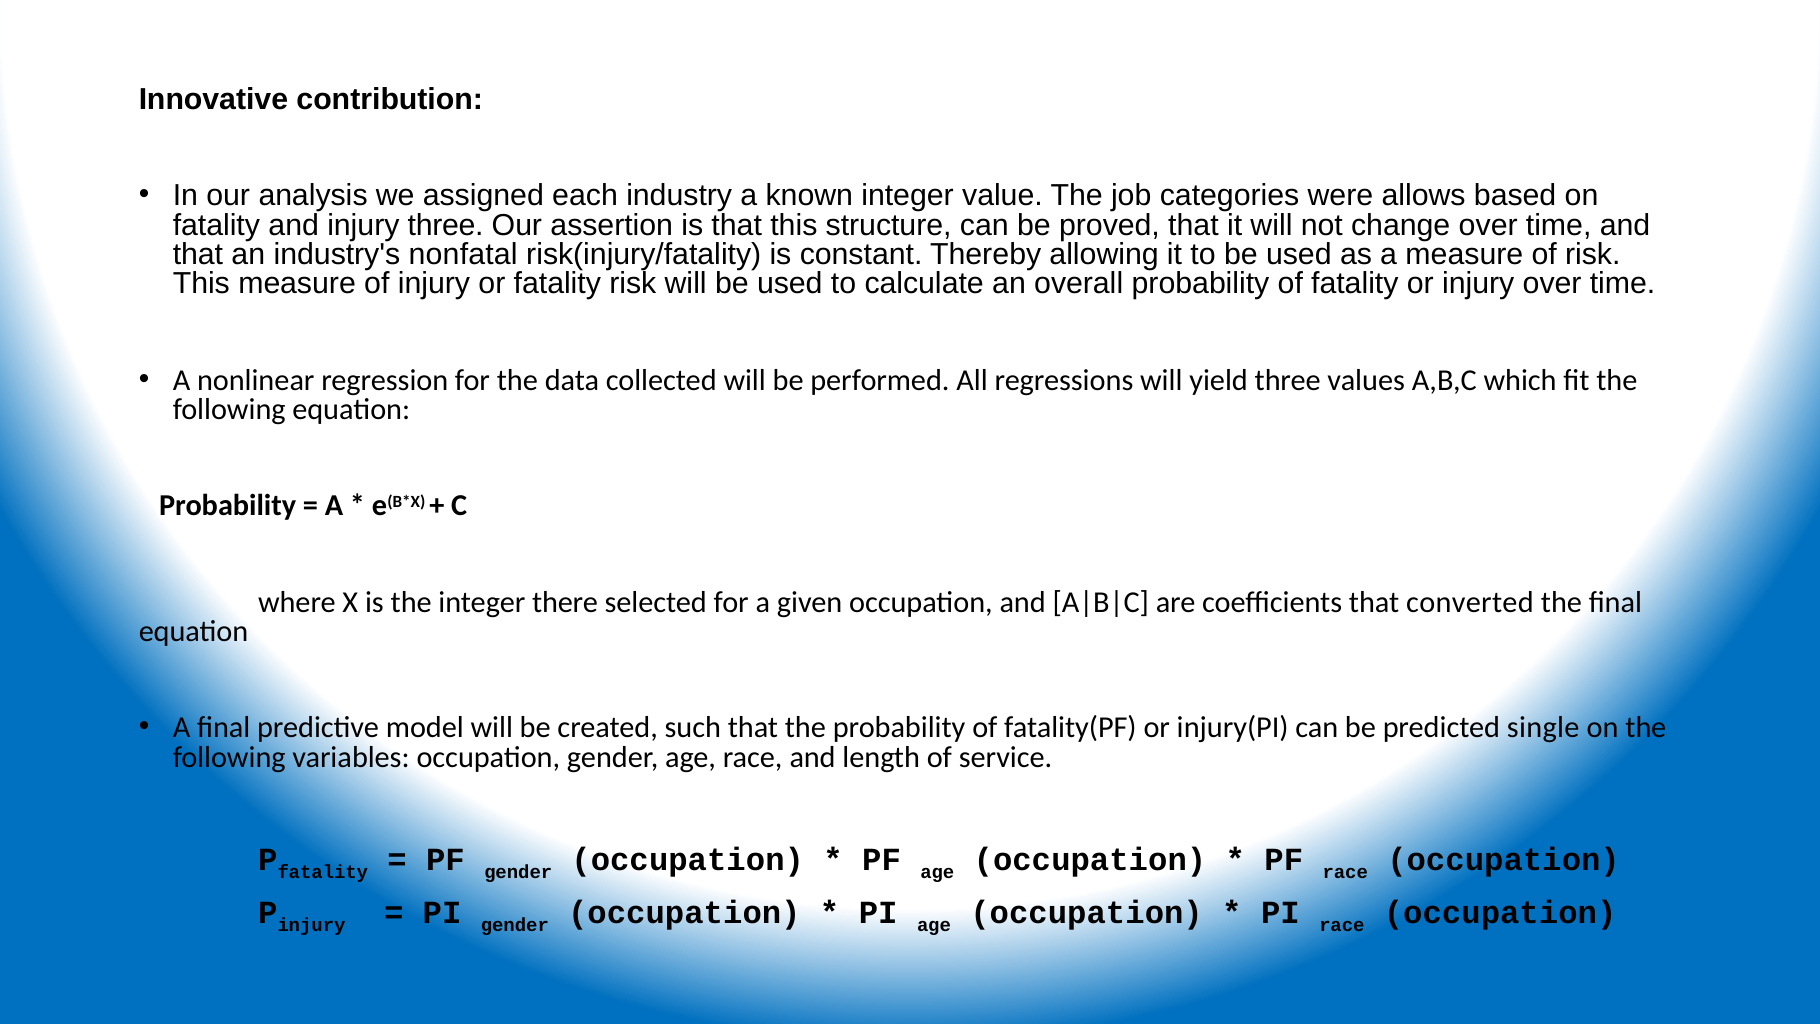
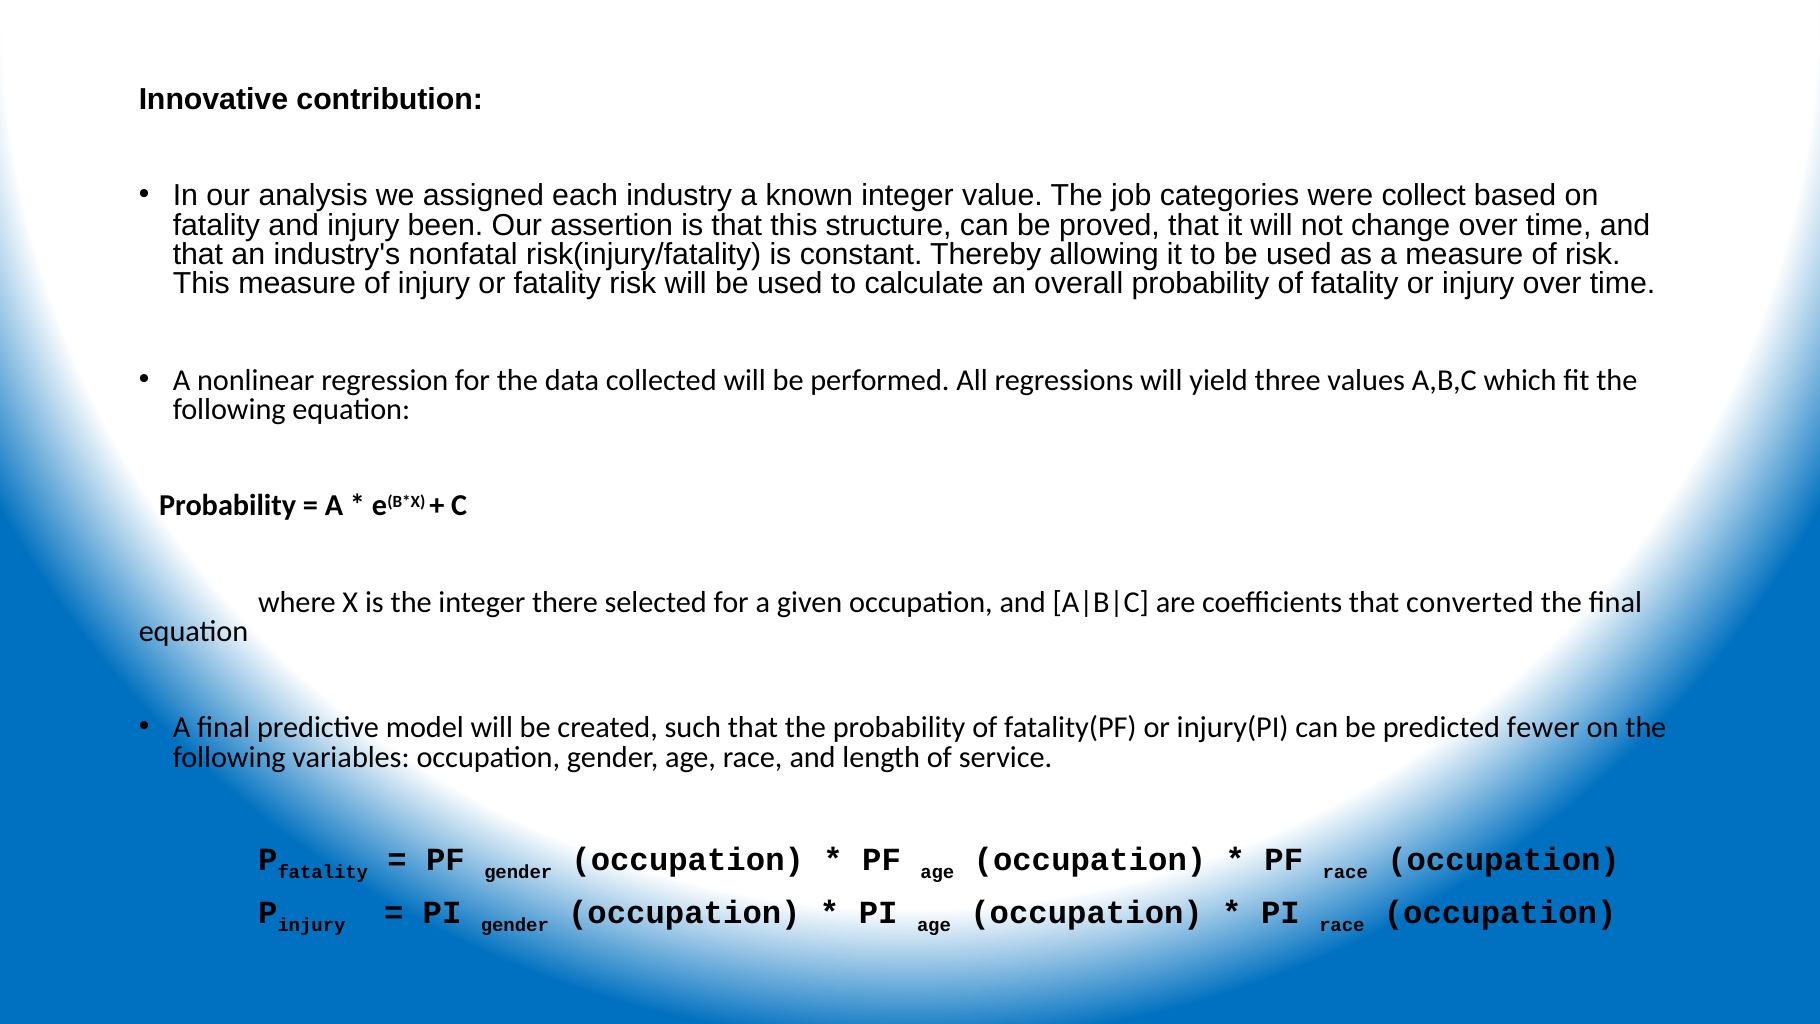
allows: allows -> collect (1424, 196)
injury three: three -> been (446, 225)
single: single -> fewer (1543, 728)
